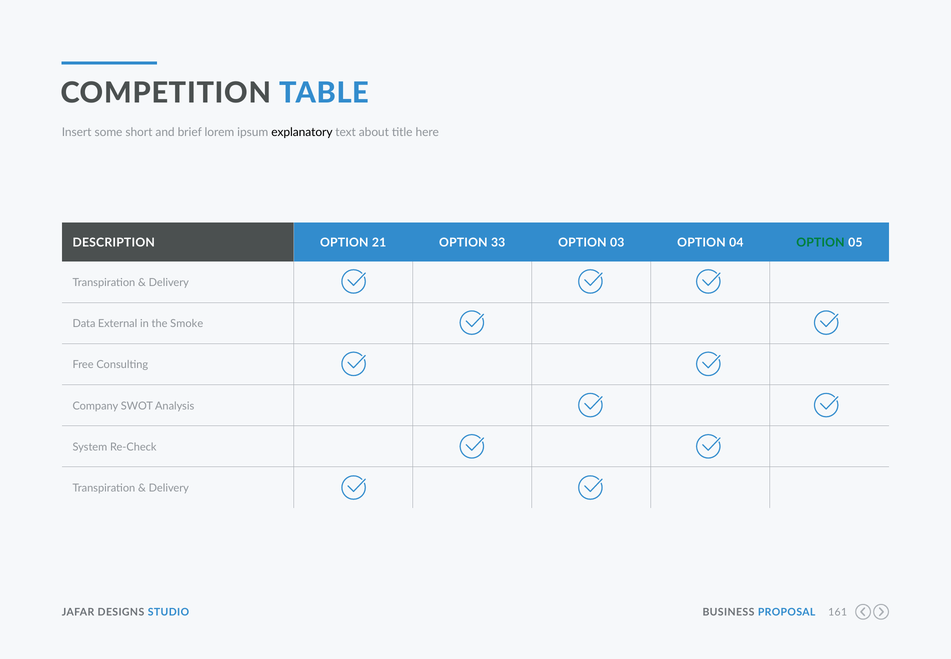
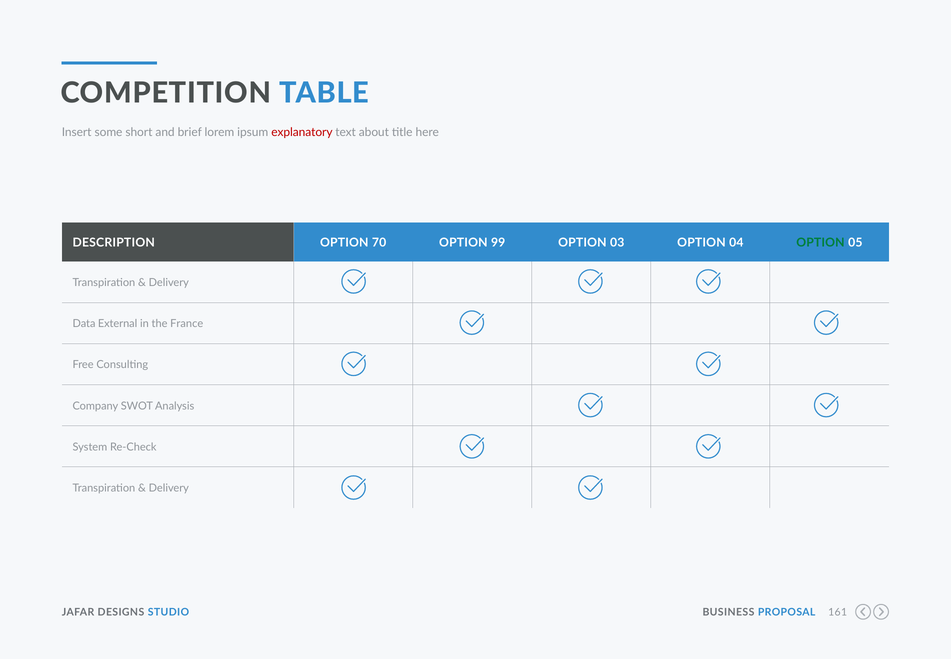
explanatory colour: black -> red (302, 132)
21: 21 -> 70 (379, 242)
33: 33 -> 99 (498, 242)
Smoke: Smoke -> France (187, 324)
